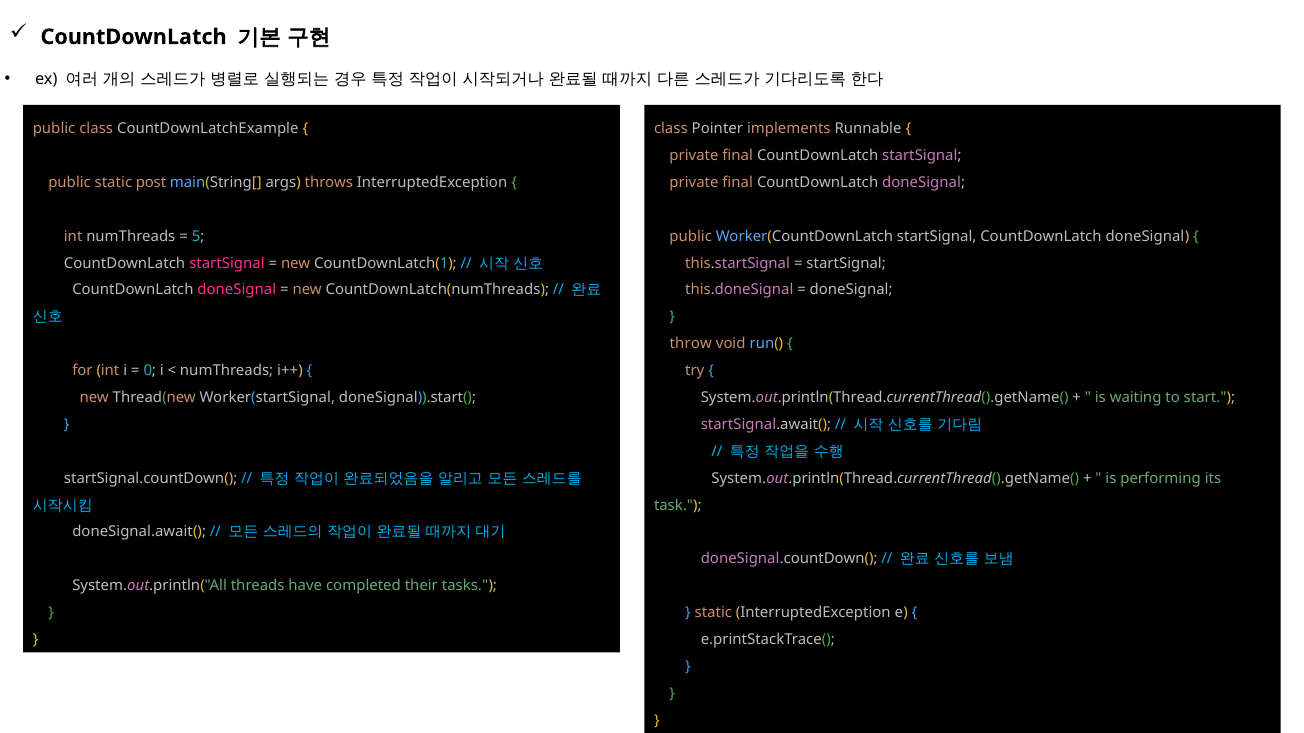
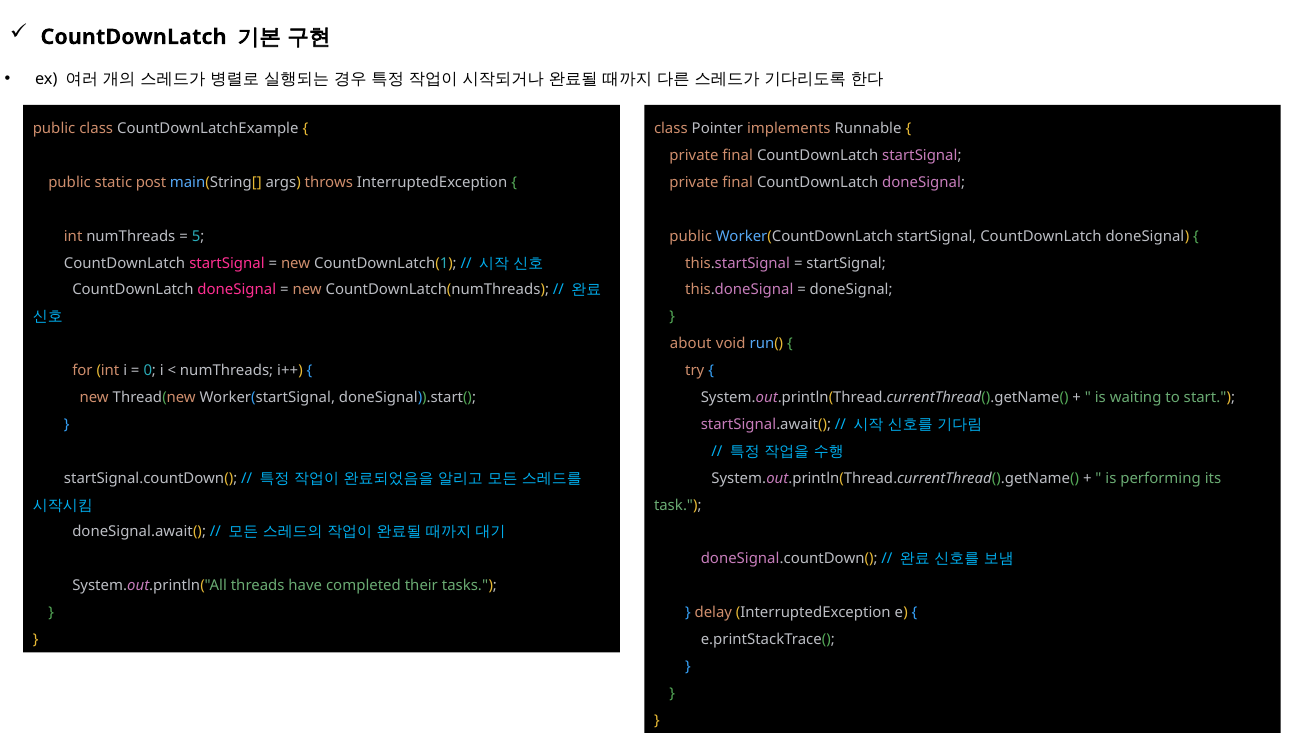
throw: throw -> about (691, 344)
static: static -> delay (713, 613)
